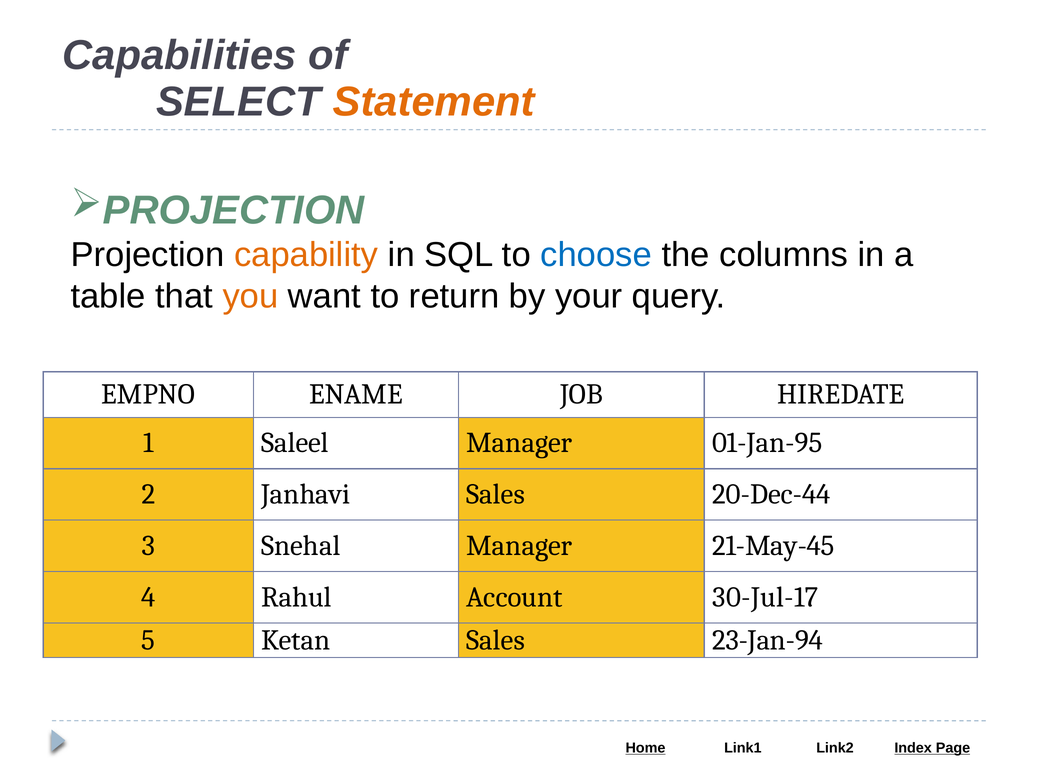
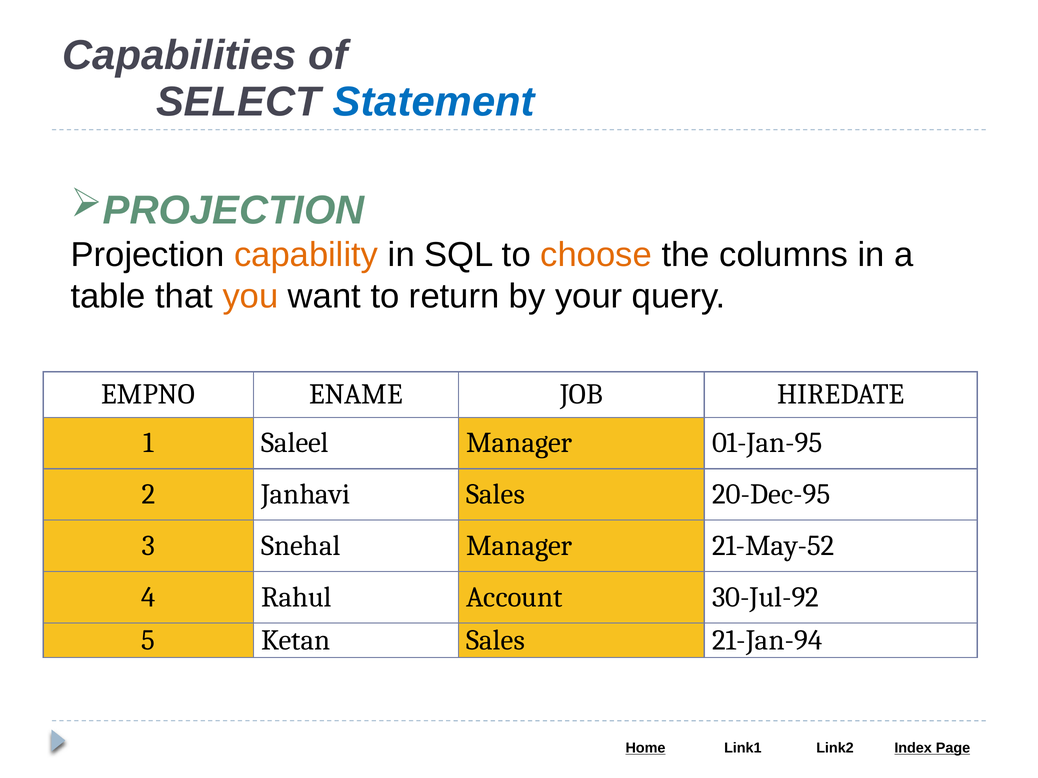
Statement colour: orange -> blue (434, 102)
choose colour: blue -> orange (596, 255)
20-Dec-44: 20-Dec-44 -> 20-Dec-95 (771, 495)
21-May-45: 21-May-45 -> 21-May-52 (773, 546)
30-Jul-17: 30-Jul-17 -> 30-Jul-92 (766, 597)
23-Jan-94: 23-Jan-94 -> 21-Jan-94 (767, 640)
